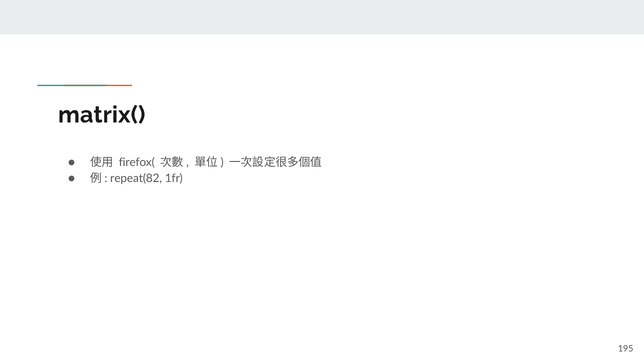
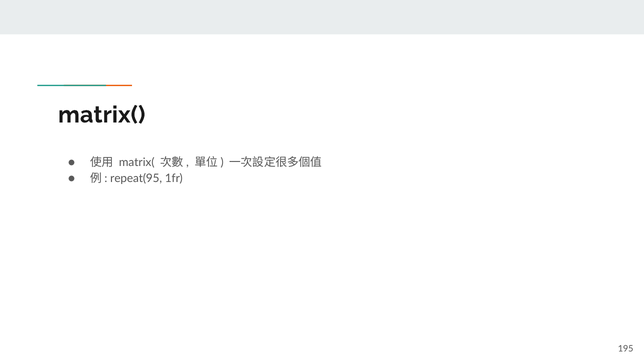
firefox(: firefox( -> matrix( (137, 163)
repeat(82: repeat(82 -> repeat(95 (136, 179)
